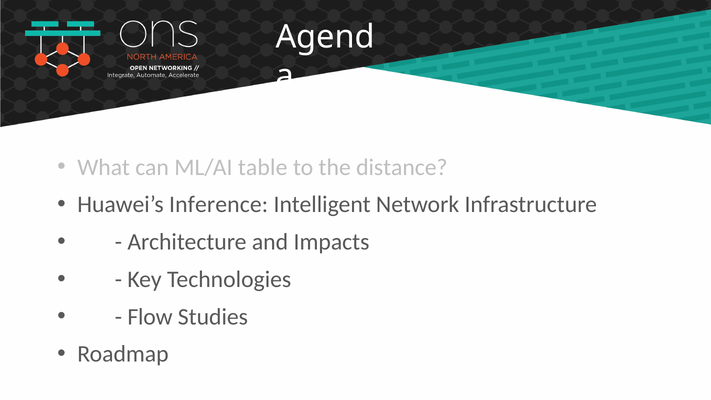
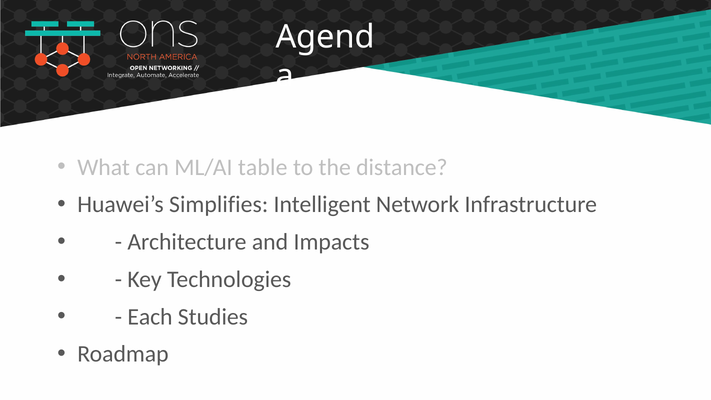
Inference: Inference -> Simplifies (219, 205)
Flow: Flow -> Each (150, 317)
